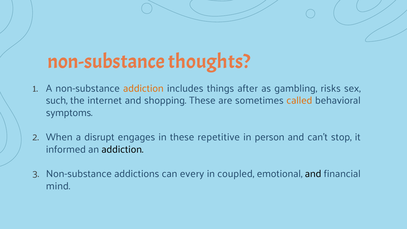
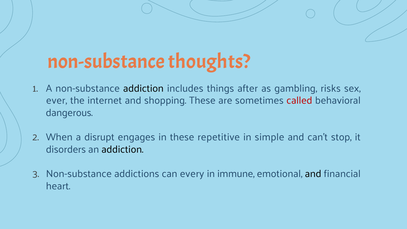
addiction colour: orange -> black (143, 88)
such: such -> ever (57, 101)
called colour: orange -> red (299, 101)
symptoms: symptoms -> dangerous (69, 113)
person: person -> simple (270, 137)
informed: informed -> disorders (66, 149)
coupled: coupled -> immune (236, 174)
mind: mind -> heart (58, 186)
